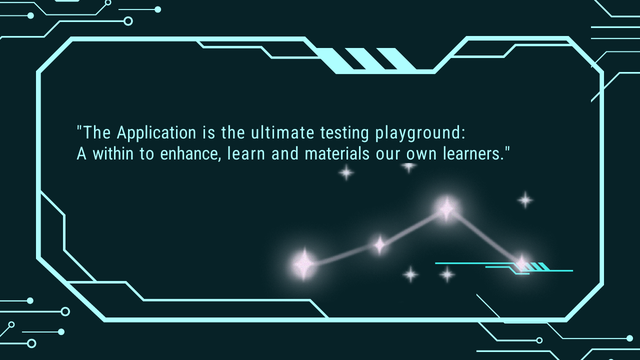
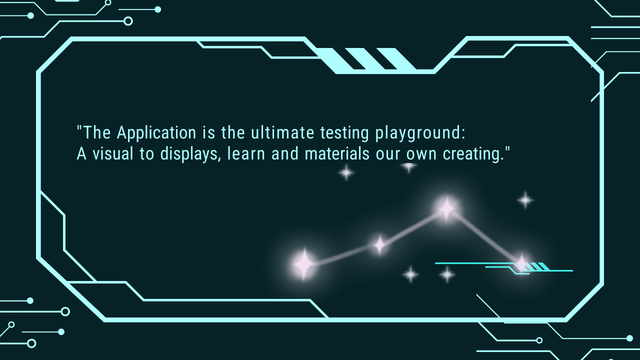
within: within -> visual (113, 154)
enhance: enhance -> displays (191, 154)
learners: learners -> creating (477, 154)
